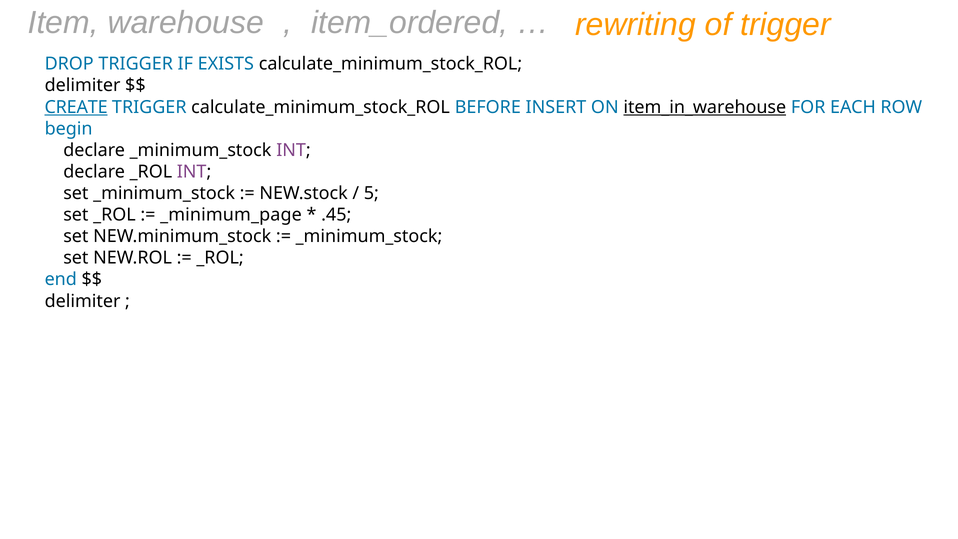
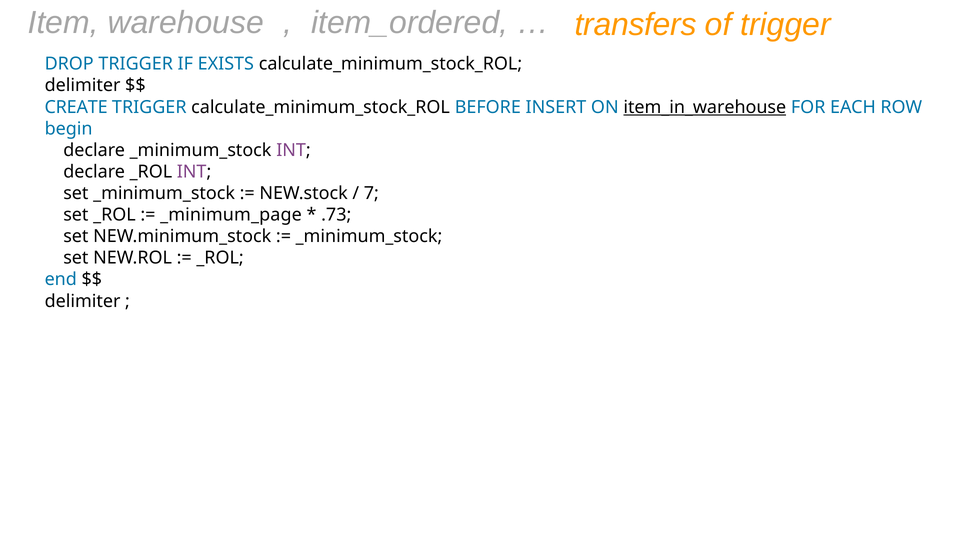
rewriting: rewriting -> transfers (636, 25)
CREATE underline: present -> none (76, 107)
5: 5 -> 7 (371, 193)
.45: .45 -> .73 (336, 215)
